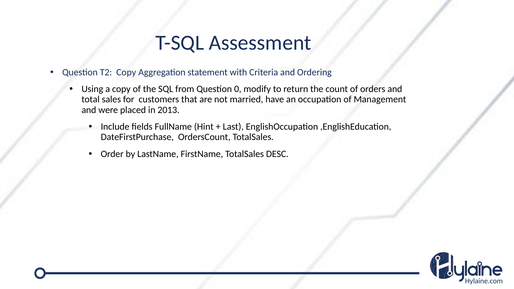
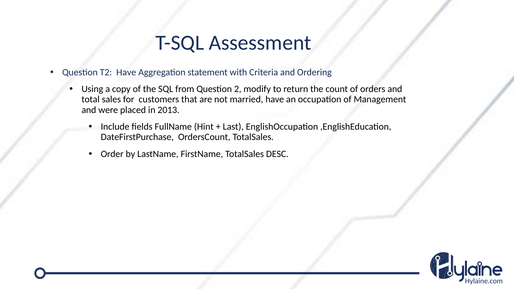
T2 Copy: Copy -> Have (126, 72)
0: 0 -> 2 (238, 89)
